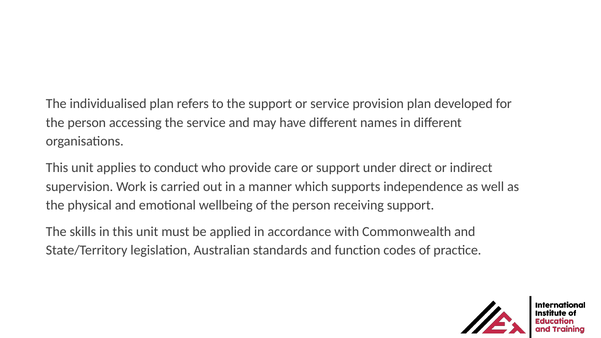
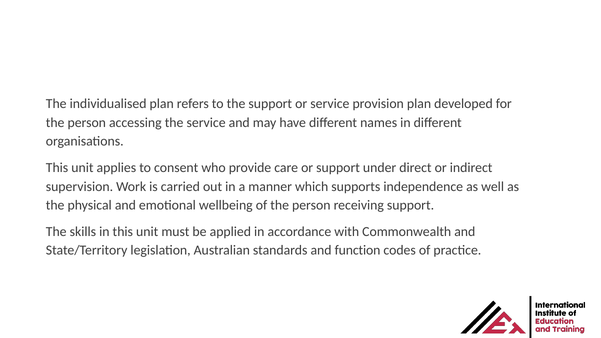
conduct: conduct -> consent (176, 168)
